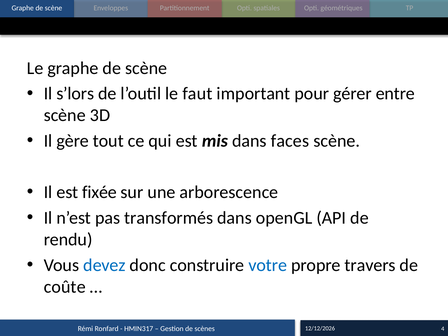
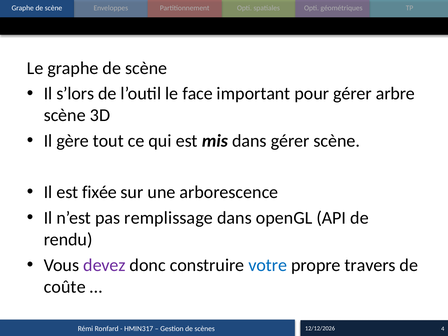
faut: faut -> face (198, 94)
entre: entre -> arbre (395, 94)
dans faces: faces -> gérer (290, 141)
transformés: transformés -> remplissage (169, 218)
devez colour: blue -> purple (104, 265)
